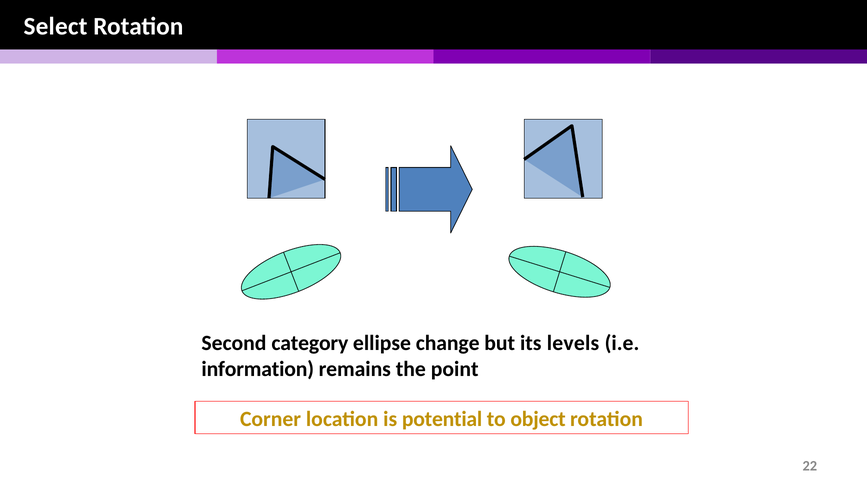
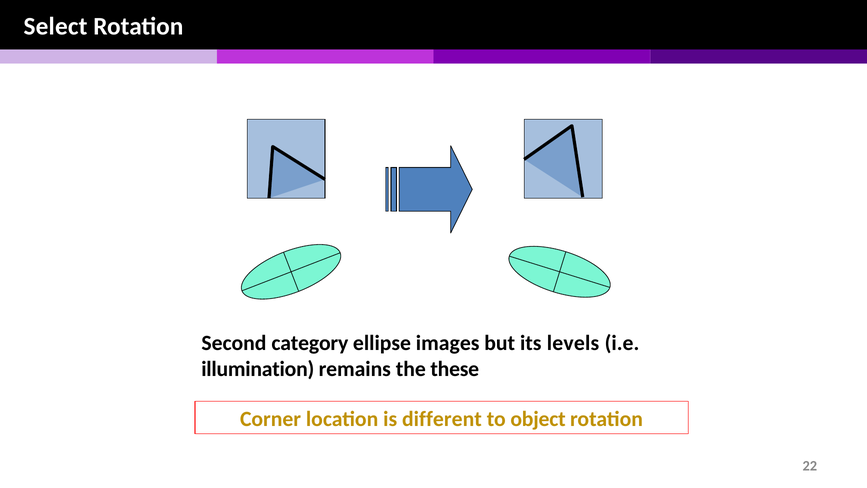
change: change -> images (448, 343)
information: information -> illumination (258, 369)
point: point -> these (455, 369)
potential: potential -> different (442, 419)
